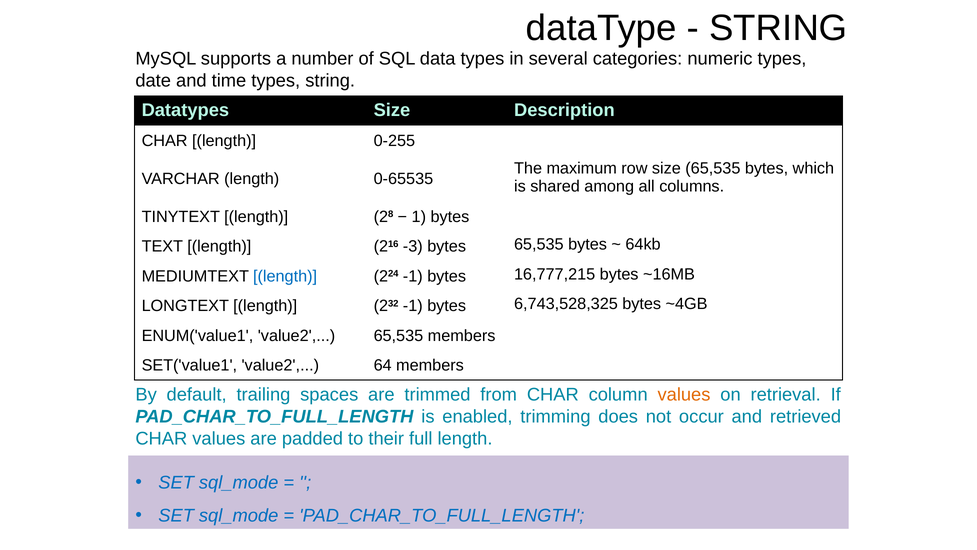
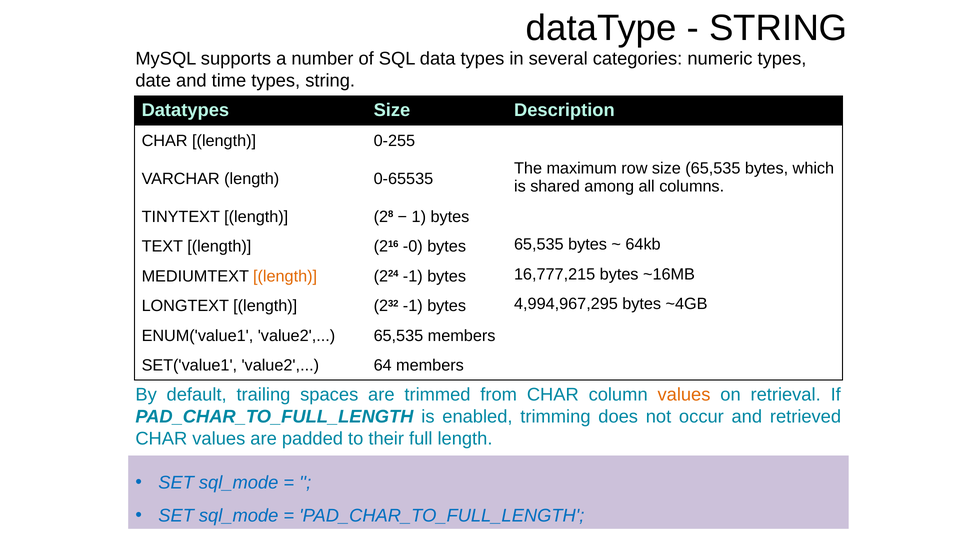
-3: -3 -> -0 (413, 246)
length colour: blue -> orange (285, 276)
6,743,528,325: 6,743,528,325 -> 4,994,967,295 (566, 304)
